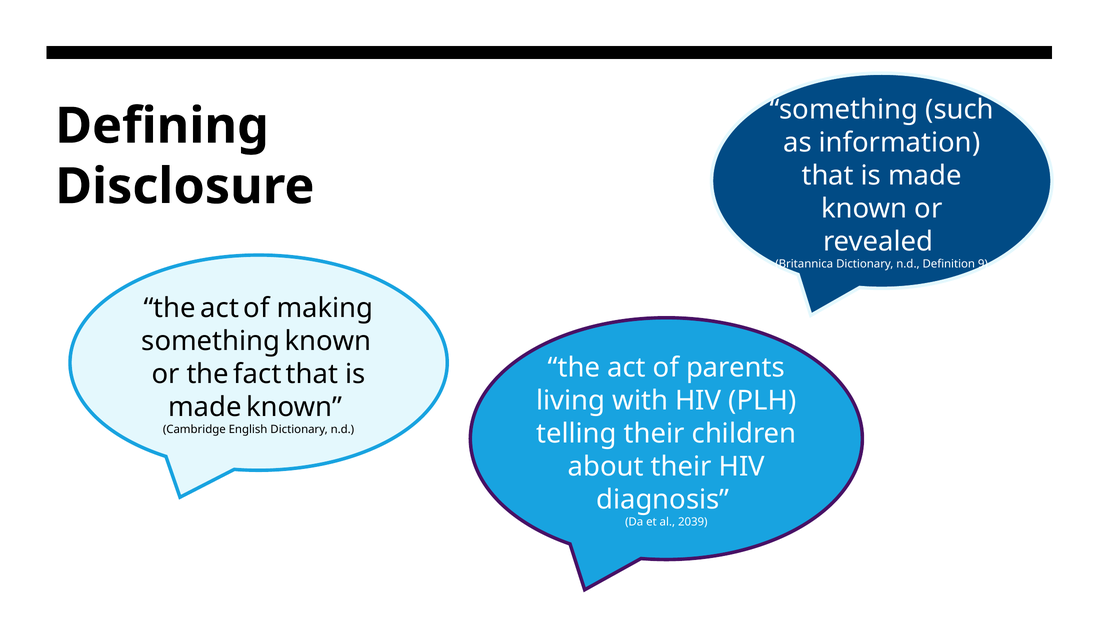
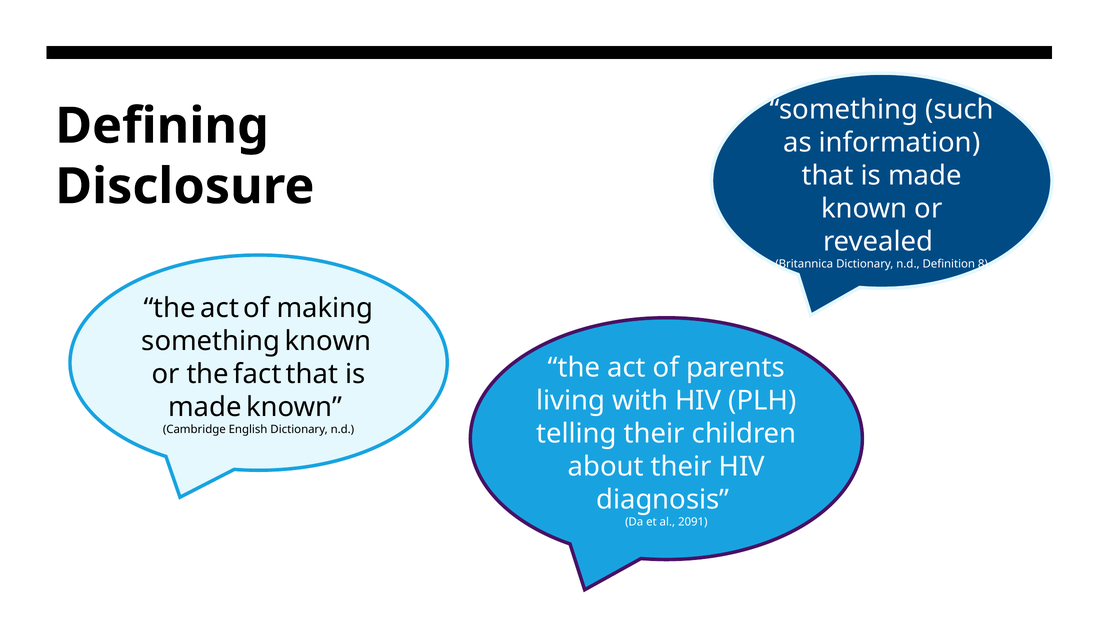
9: 9 -> 8 (983, 264)
2039: 2039 -> 2091 (693, 522)
